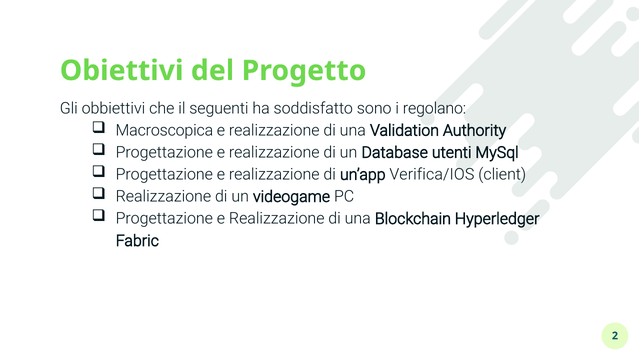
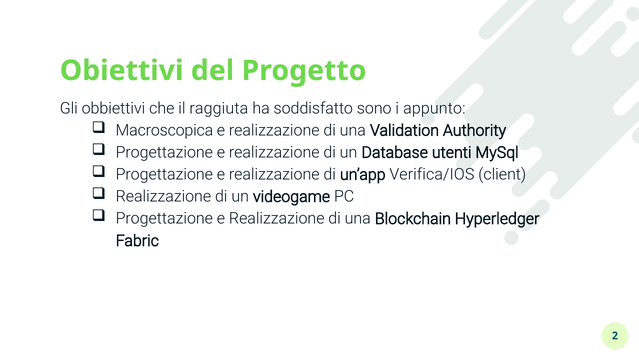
seguenti: seguenti -> raggiuta (219, 108)
regolano: regolano -> appunto (434, 108)
